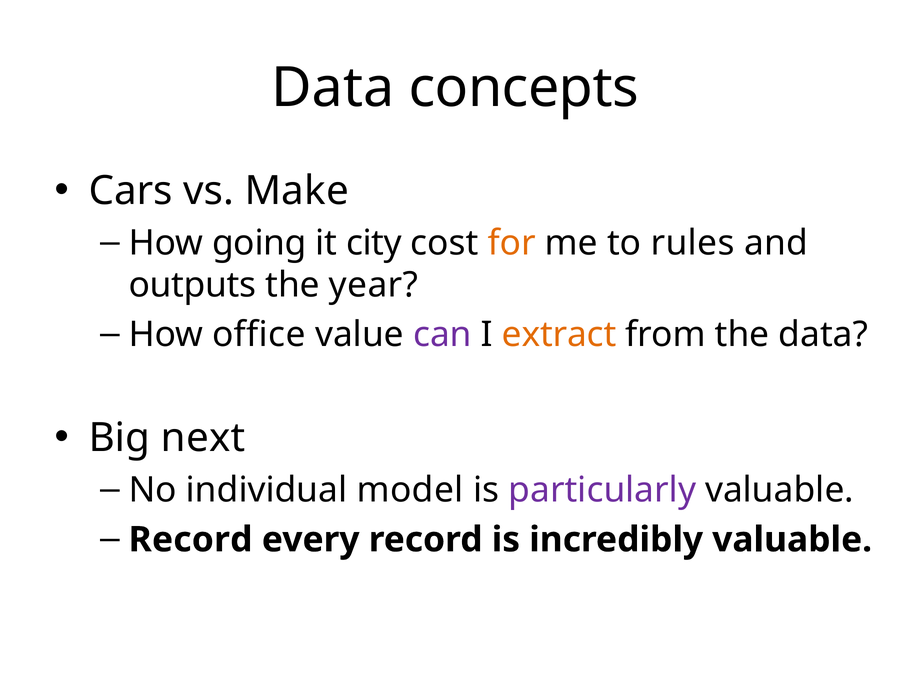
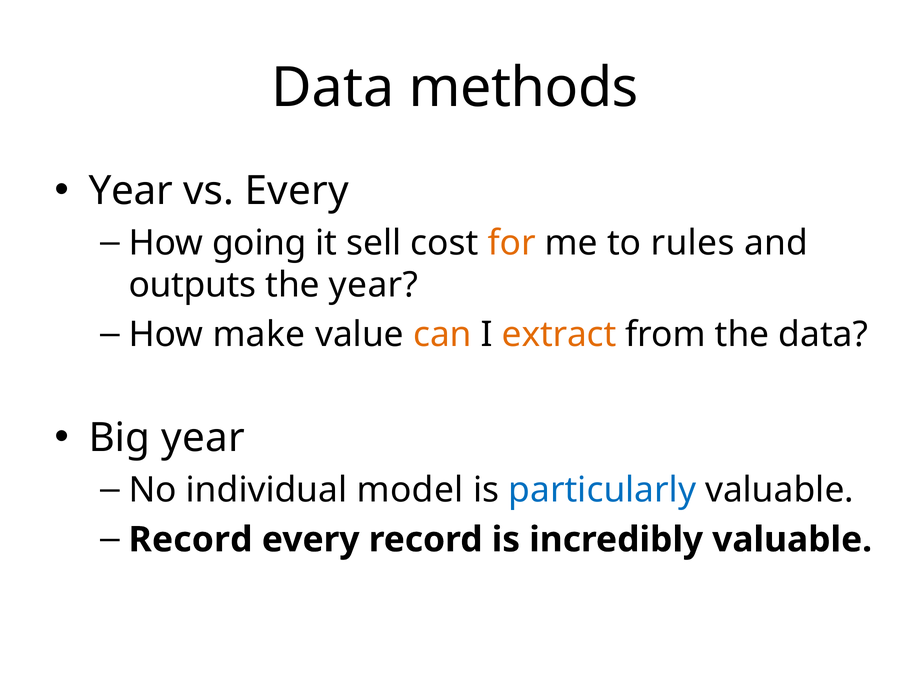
concepts: concepts -> methods (524, 88)
Cars: Cars -> Year (131, 191)
vs Make: Make -> Every (297, 191)
city: city -> sell (374, 243)
office: office -> make (259, 335)
can colour: purple -> orange (442, 335)
Big next: next -> year (203, 438)
particularly colour: purple -> blue (602, 491)
